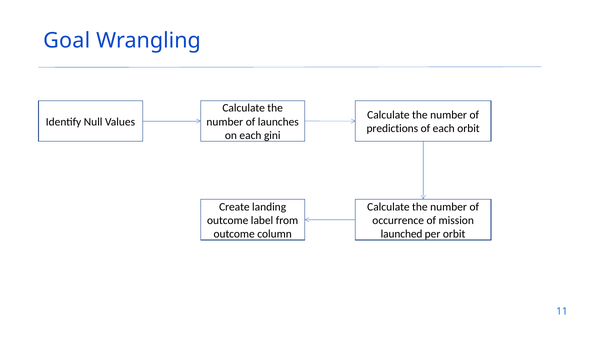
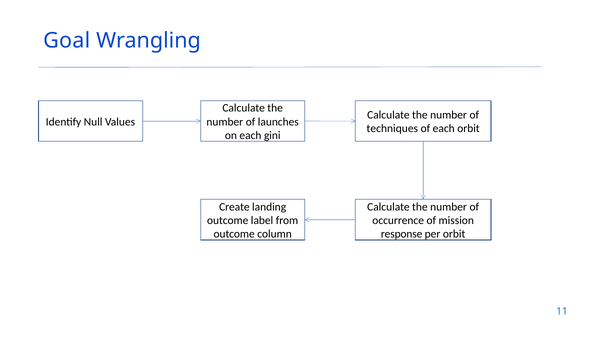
predictions: predictions -> techniques (392, 129)
launched: launched -> response (402, 234)
